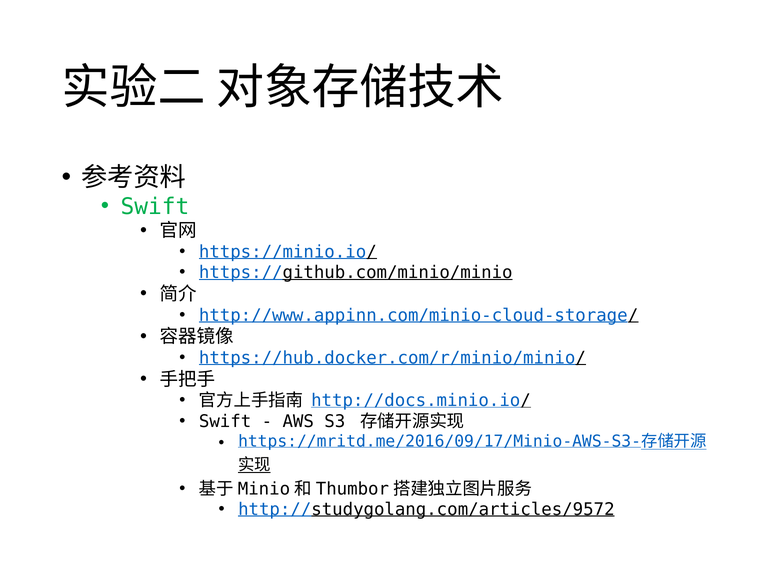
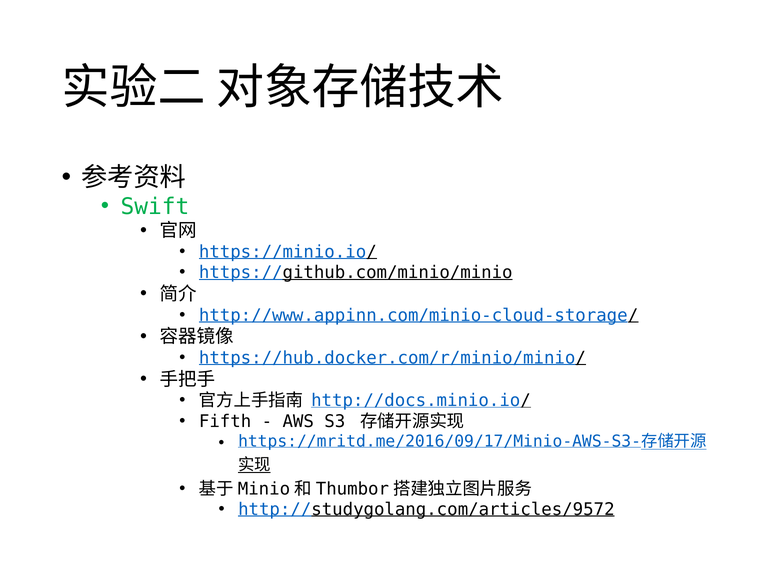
Swift: Swift -> Fifth (225, 421)
